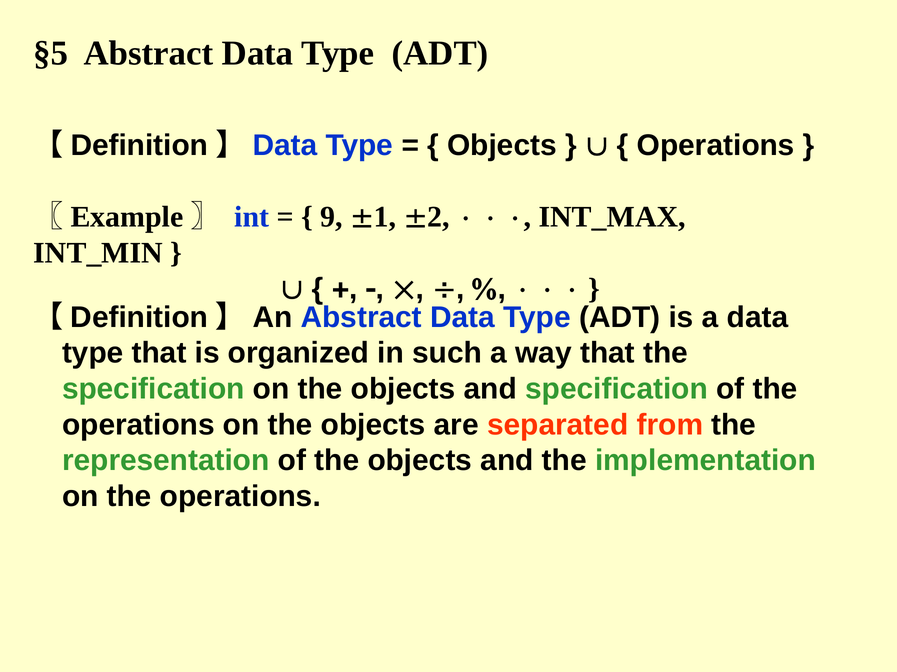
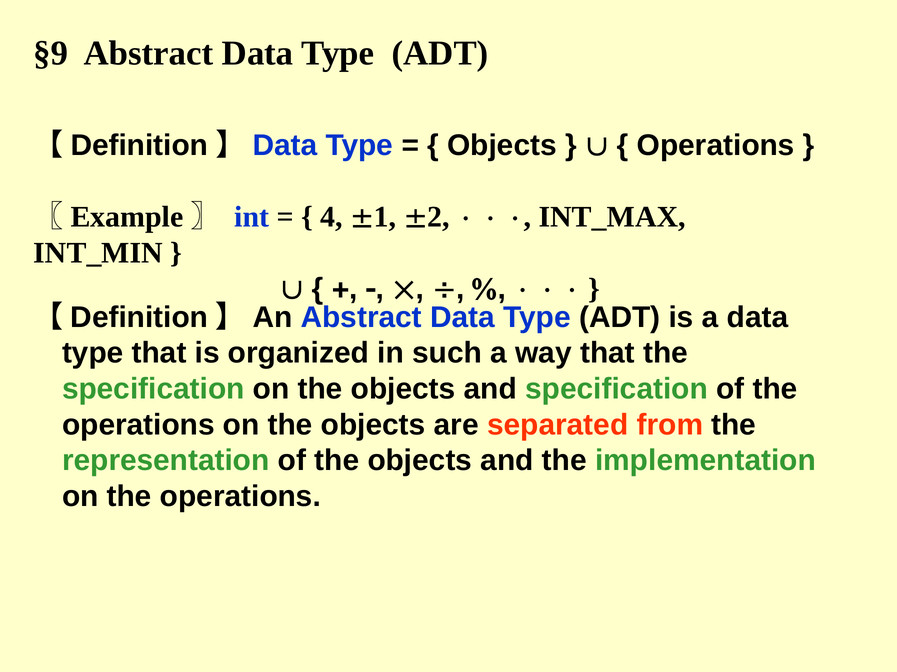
§5: §5 -> §9 (51, 53)
9: 9 -> 4 (332, 217)
